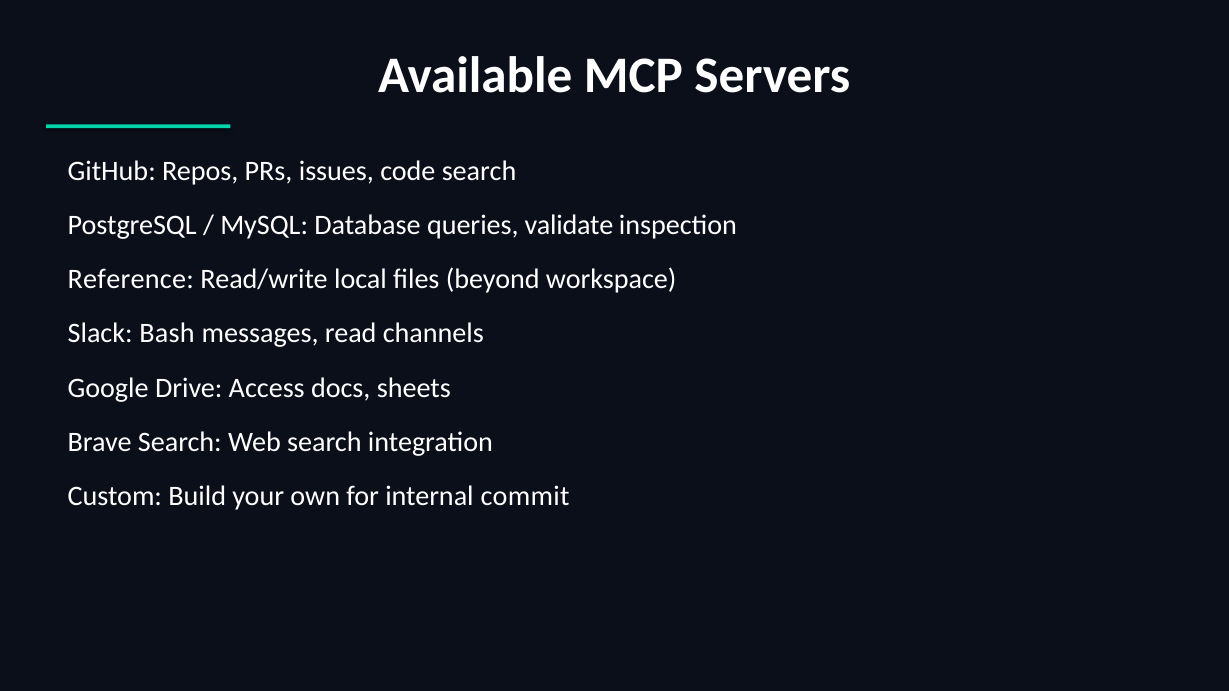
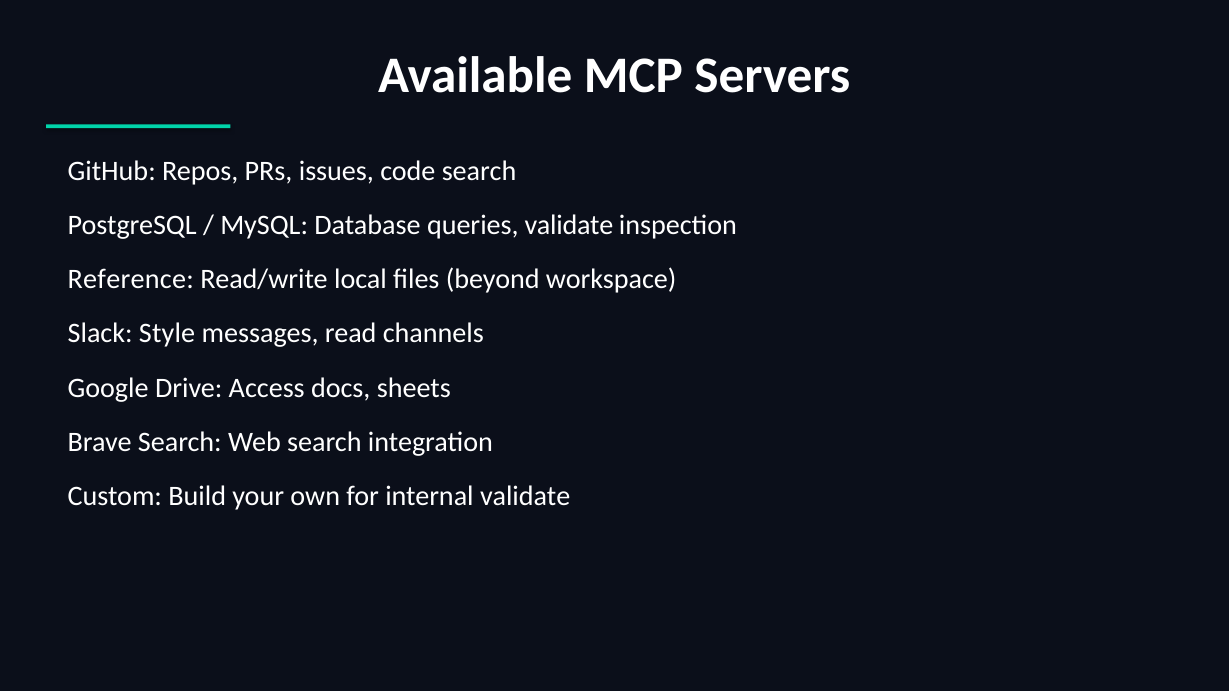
Bash: Bash -> Style (167, 334)
internal commit: commit -> validate (525, 496)
